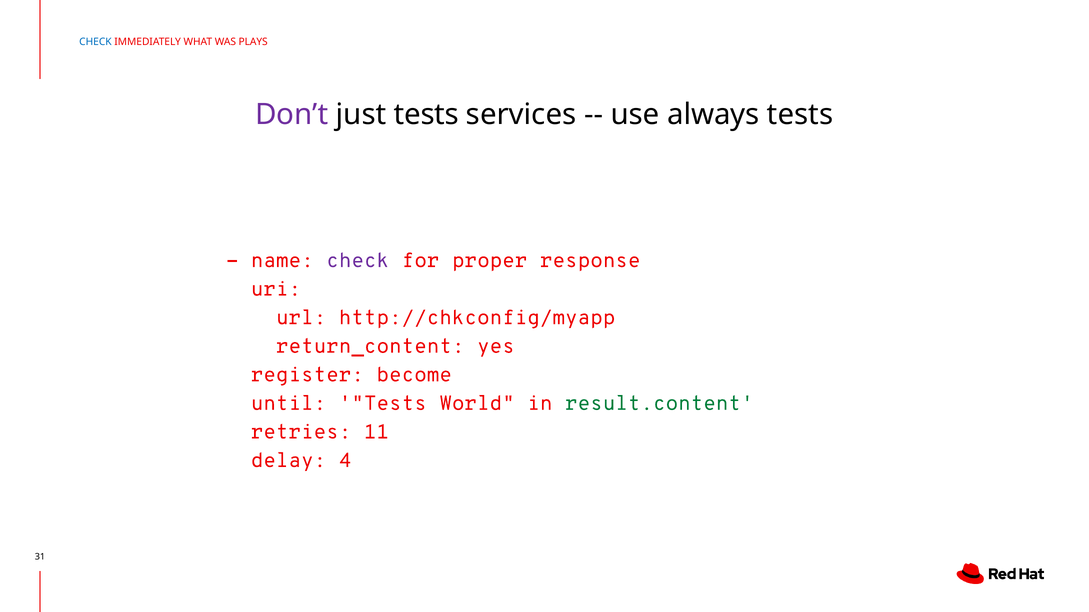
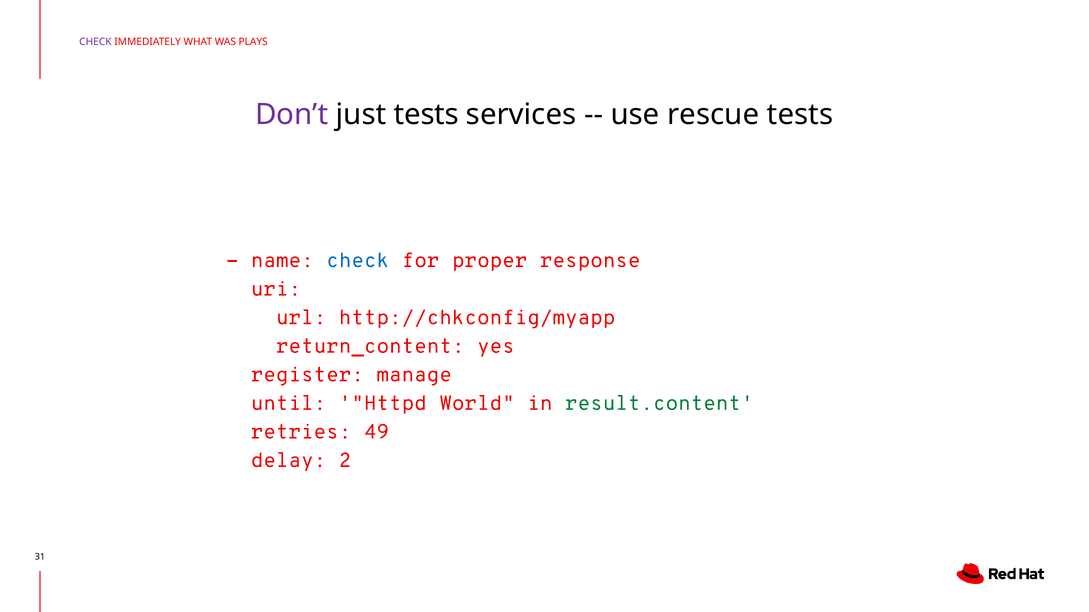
CHECK colour: blue -> purple (95, 42)
always: always -> rescue (713, 115)
check colour: purple -> blue (358, 261)
become: become -> manage (414, 375)
until Tests: Tests -> Httpd (383, 403)
11: 11 -> 49 (376, 432)
4: 4 -> 2 (345, 461)
